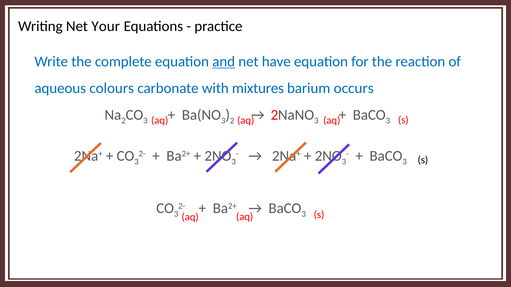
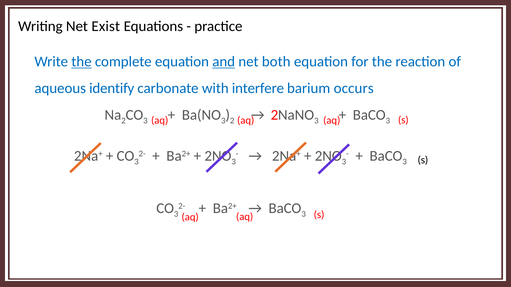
Your: Your -> Exist (106, 26)
the underline: none -> present (81, 62)
have: have -> both (276, 62)
colours: colours -> identify (112, 89)
mixtures: mixtures -> interfere (258, 89)
